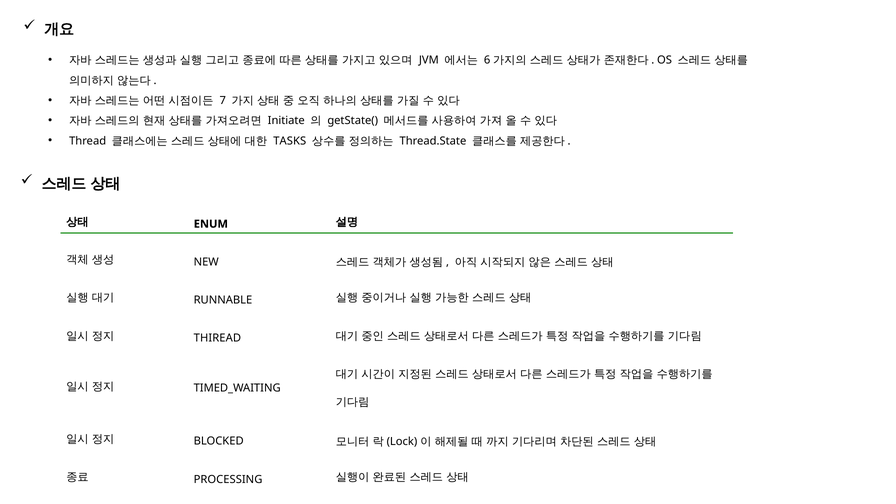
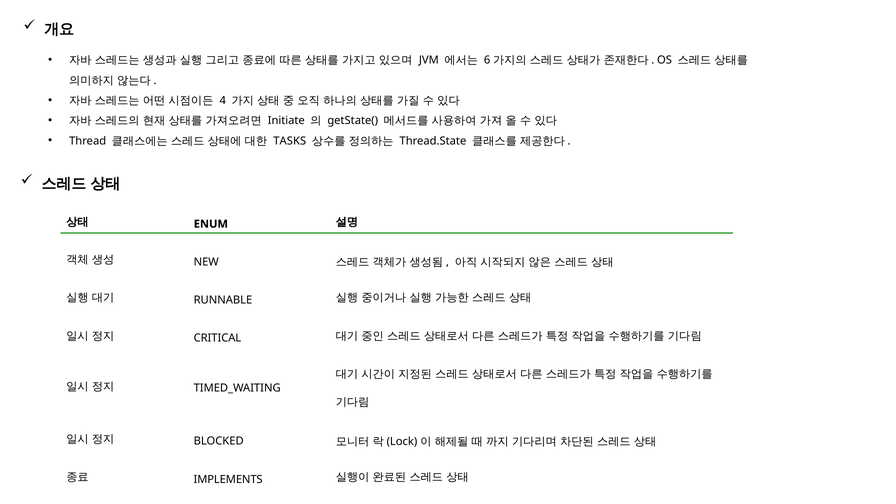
7: 7 -> 4 (223, 101)
THIREAD: THIREAD -> CRITICAL (217, 338)
PROCESSING: PROCESSING -> IMPLEMENTS (228, 479)
